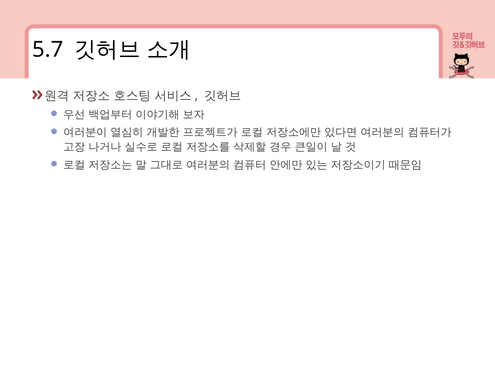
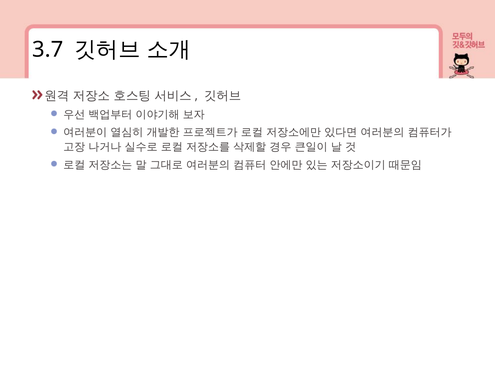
5.7: 5.7 -> 3.7 (48, 50)
